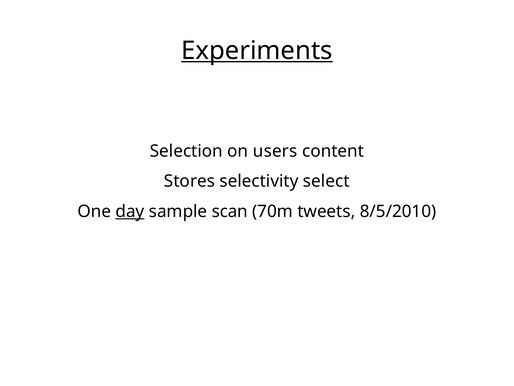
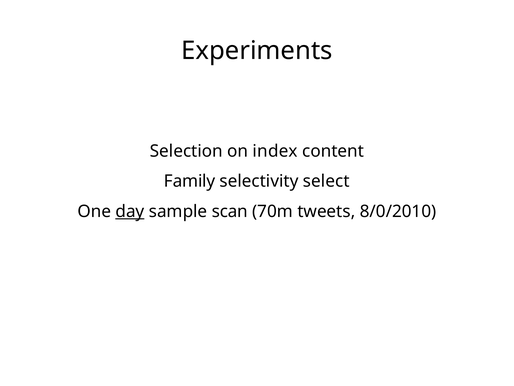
Experiments underline: present -> none (257, 51)
users: users -> index (275, 151)
Stores: Stores -> Family (190, 181)
8/5/2010: 8/5/2010 -> 8/0/2010 (398, 211)
